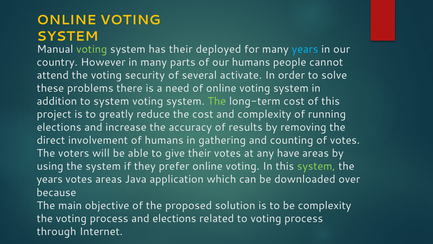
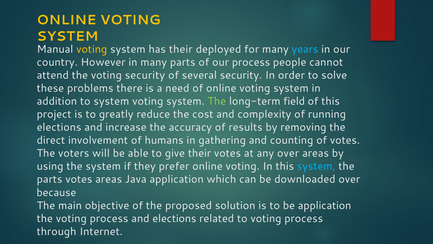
voting colour: light green -> yellow (92, 49)
our humans: humans -> process (251, 62)
several activate: activate -> security (241, 75)
long-term cost: cost -> field (294, 101)
any have: have -> over (288, 153)
system colour: light green -> light blue (316, 166)
years: years -> parts (50, 179)
be complexity: complexity -> application (325, 205)
